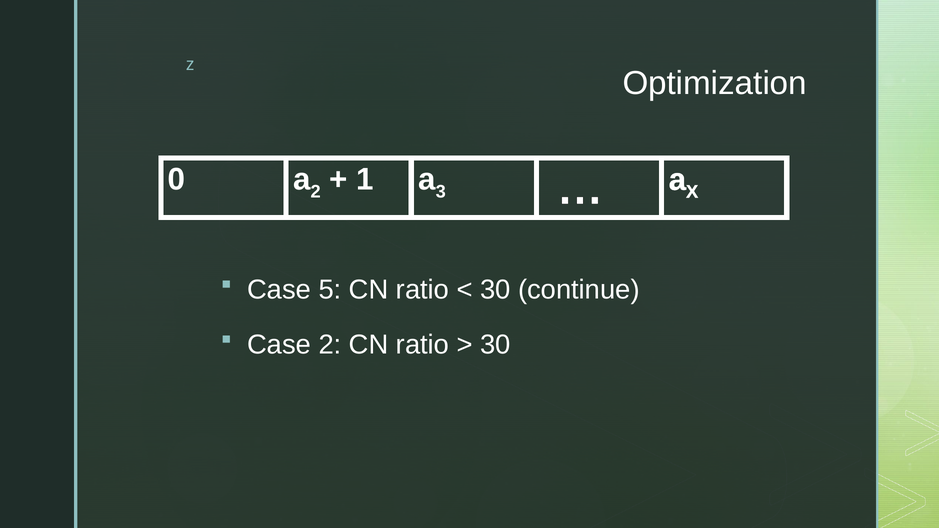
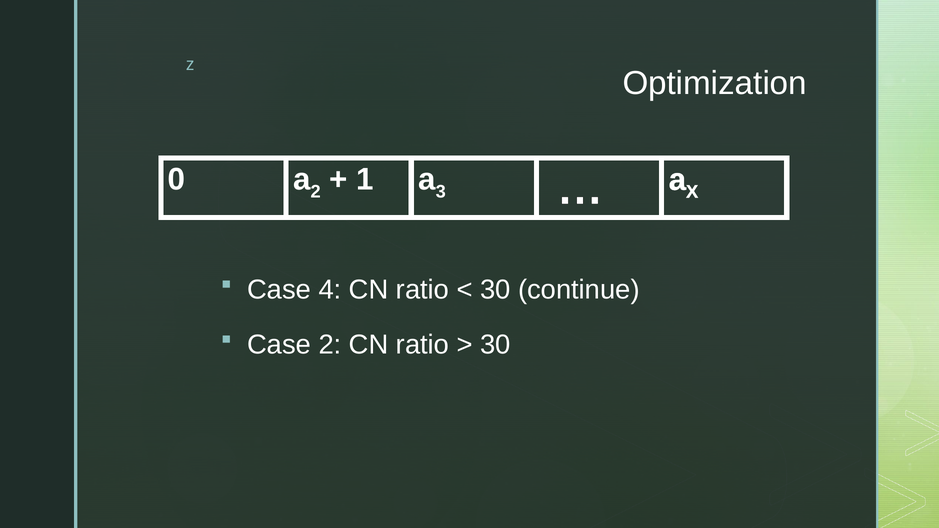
5: 5 -> 4 (330, 290)
